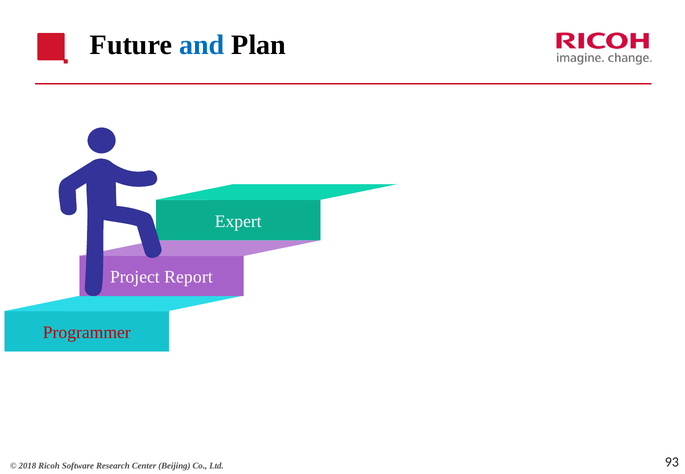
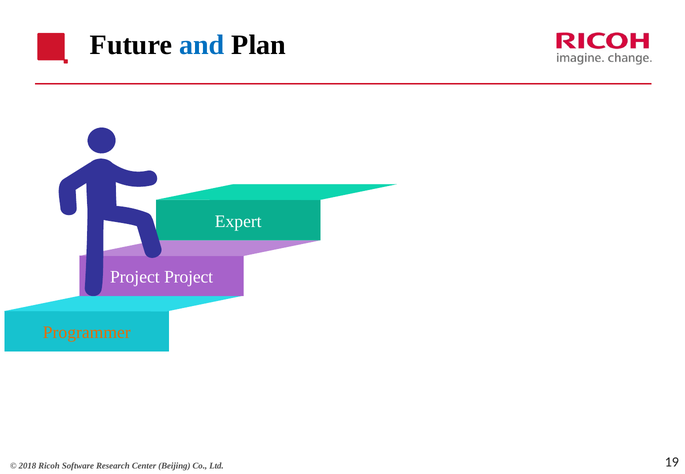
Report: Report -> Project (189, 277)
Programmer colour: red -> orange (87, 333)
93: 93 -> 19 (672, 462)
